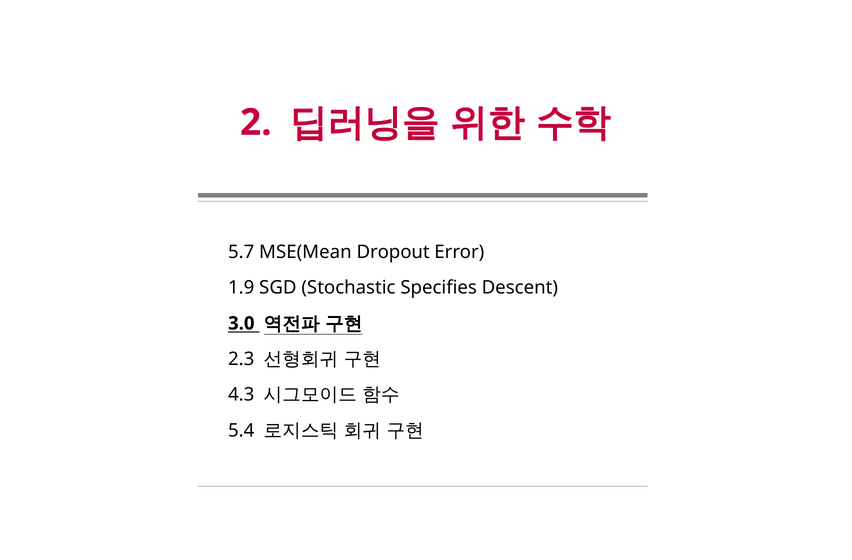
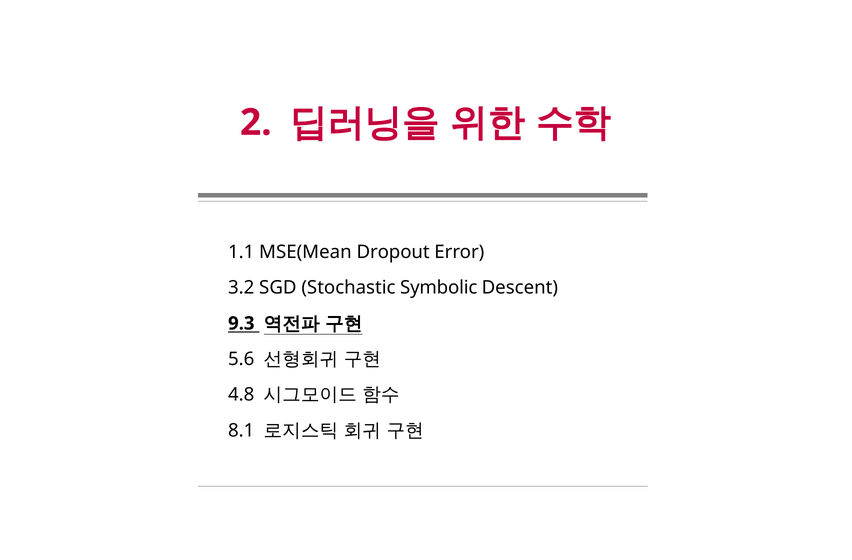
5.7: 5.7 -> 1.1 (241, 252)
1.9: 1.9 -> 3.2 (241, 288)
Specifies: Specifies -> Symbolic (439, 288)
3.0: 3.0 -> 9.3 (241, 323)
2.3: 2.3 -> 5.6 (241, 359)
4.3: 4.3 -> 4.8 (241, 395)
5.4: 5.4 -> 8.1 (241, 430)
